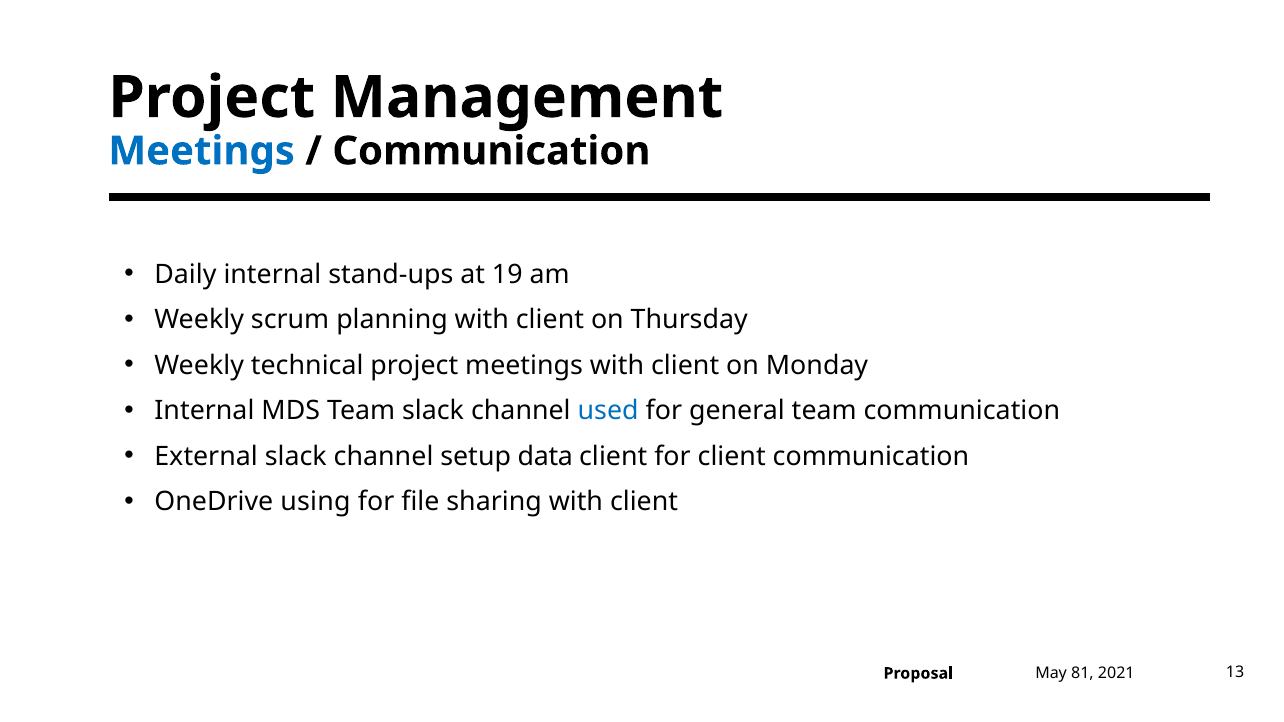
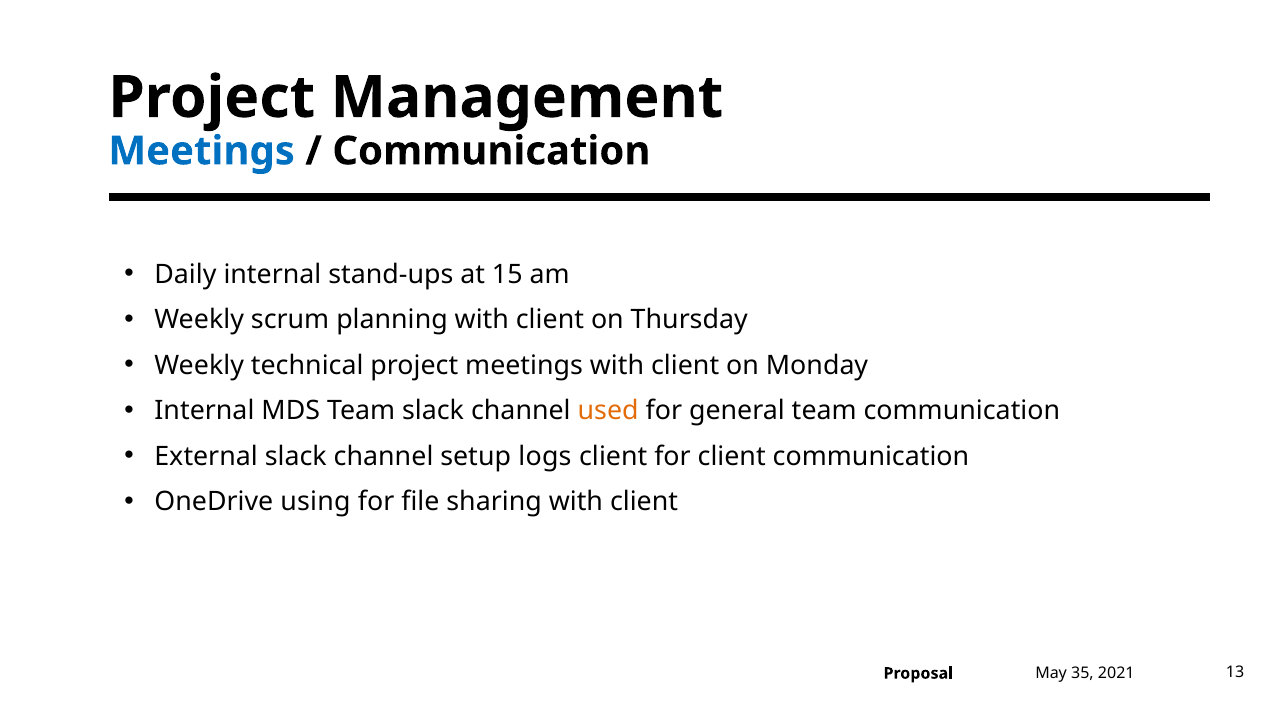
19: 19 -> 15 (507, 275)
used colour: blue -> orange (608, 411)
data: data -> logs (545, 457)
81: 81 -> 35 (1082, 673)
